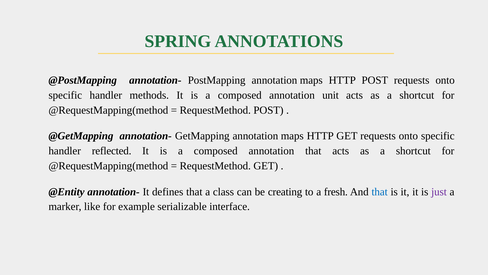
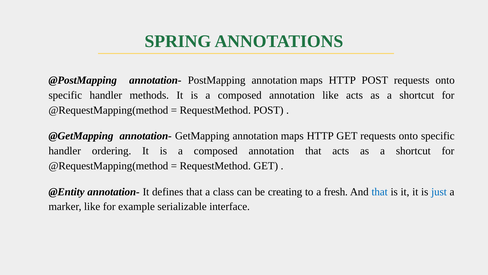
annotation unit: unit -> like (330, 95)
reflected: reflected -> ordering (112, 151)
just colour: purple -> blue (439, 191)
